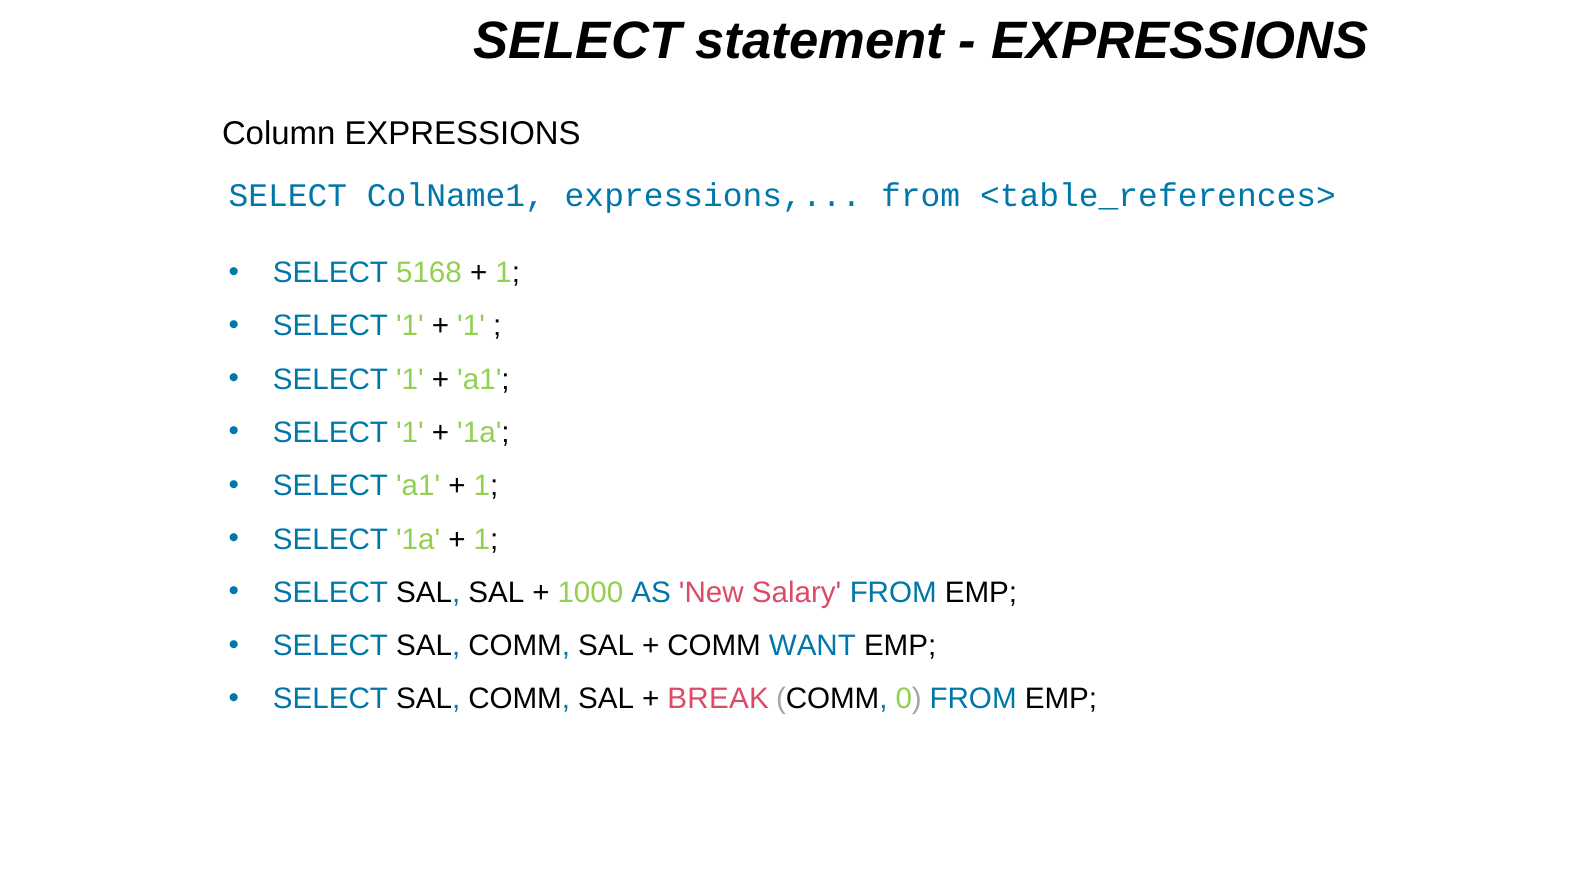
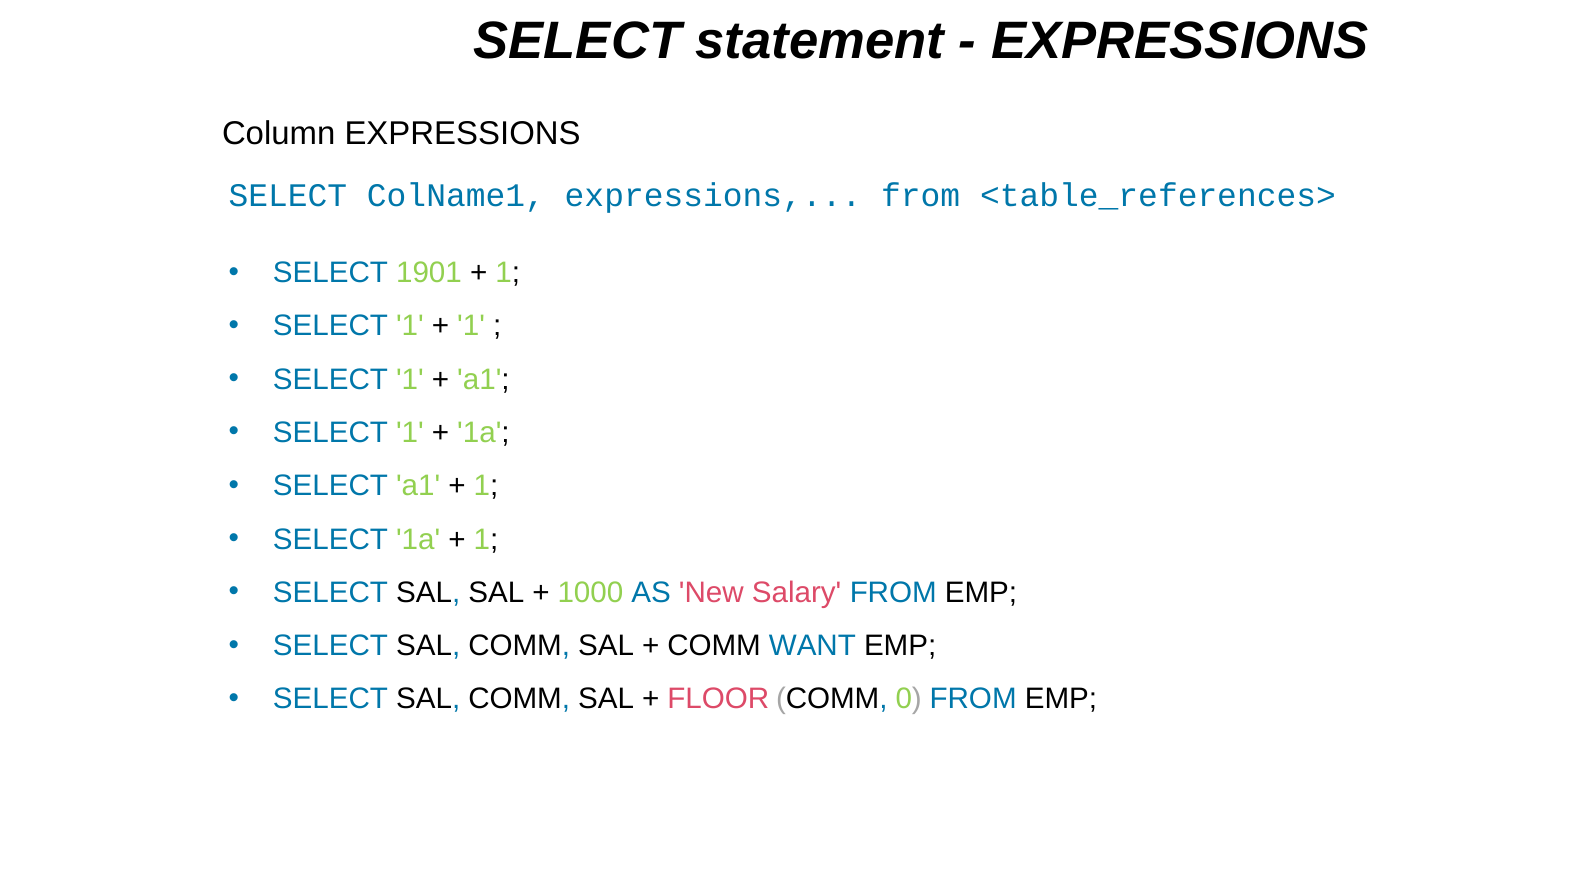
5168: 5168 -> 1901 (429, 273)
BREAK: BREAK -> FLOOR (718, 699)
